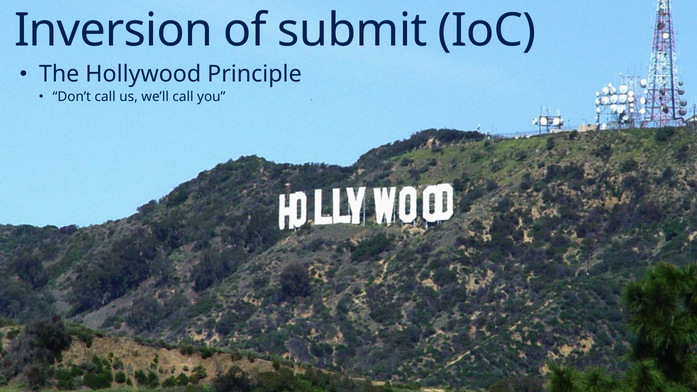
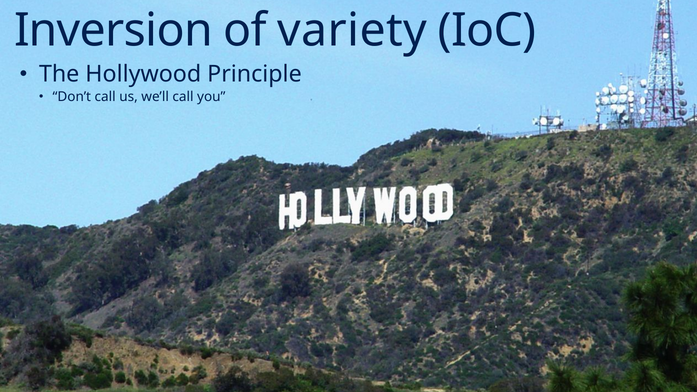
submit: submit -> variety (352, 31)
